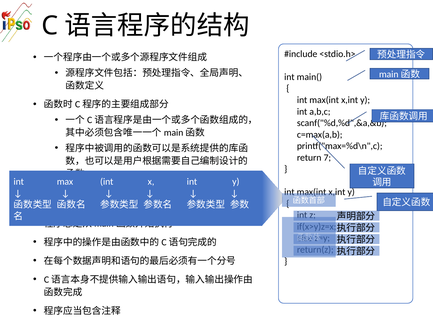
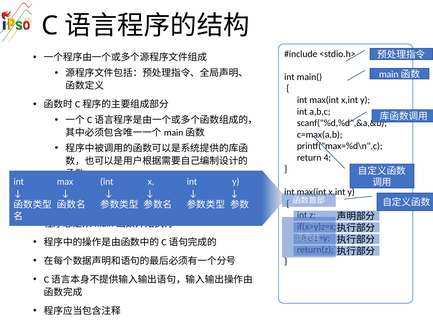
7: 7 -> 4 (327, 158)
